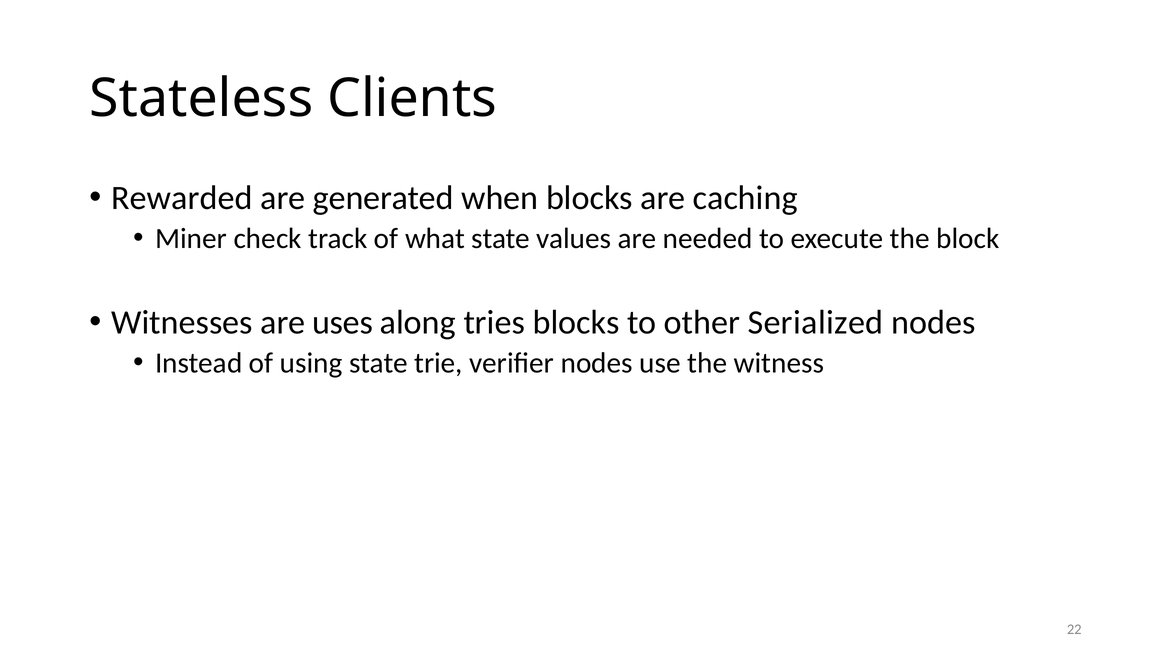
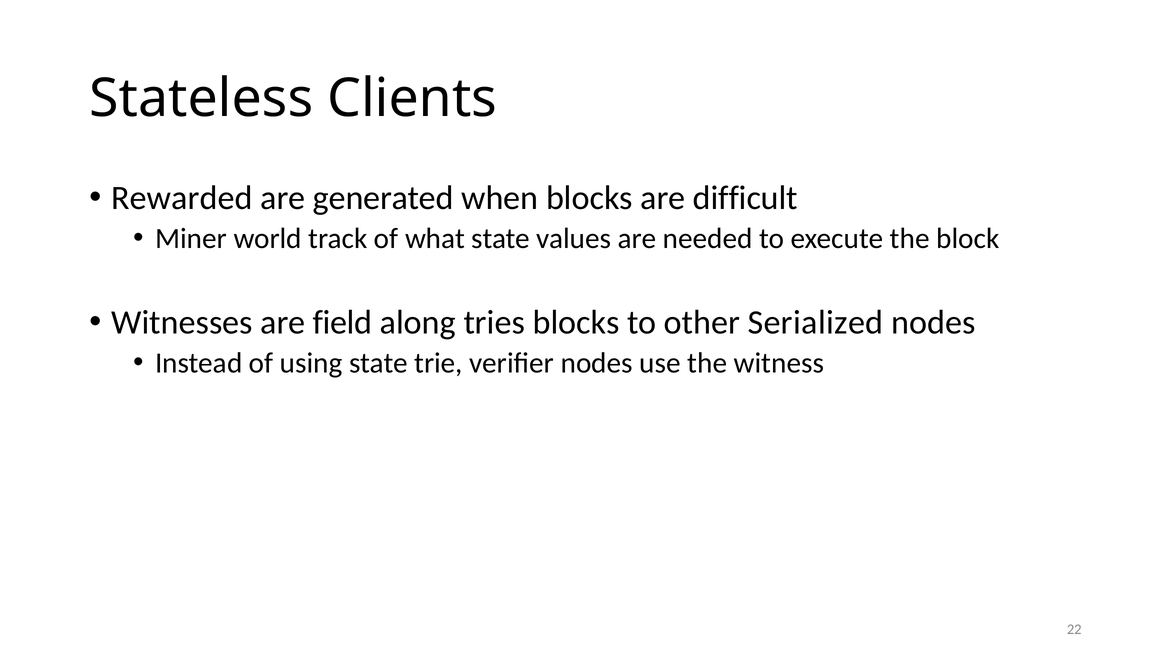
caching: caching -> difficult (745, 198)
check: check -> world (268, 238)
uses: uses -> field (343, 322)
